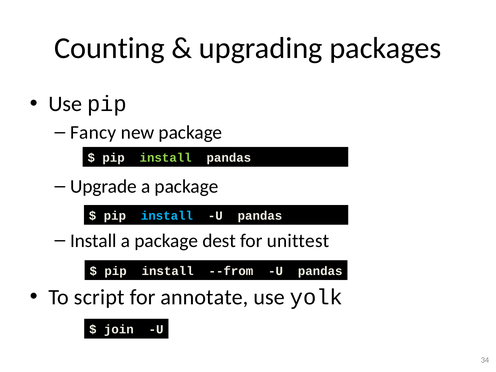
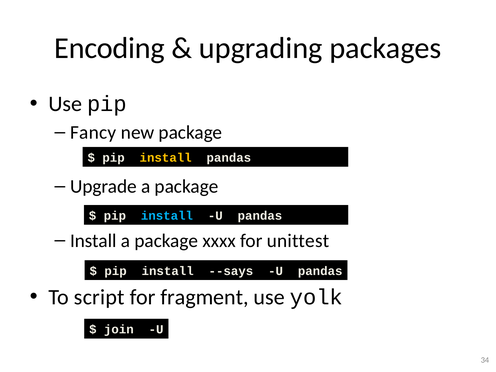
Counting: Counting -> Encoding (109, 48)
install colour: light green -> yellow (166, 158)
dest: dest -> xxxx (219, 241)
--from: --from -> --says (231, 271)
annotate: annotate -> fragment (204, 297)
